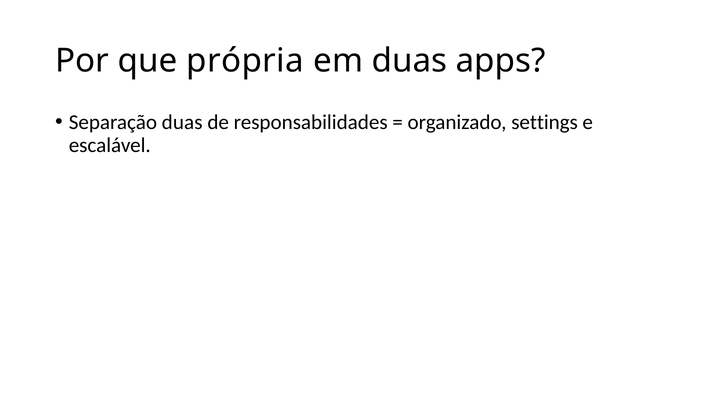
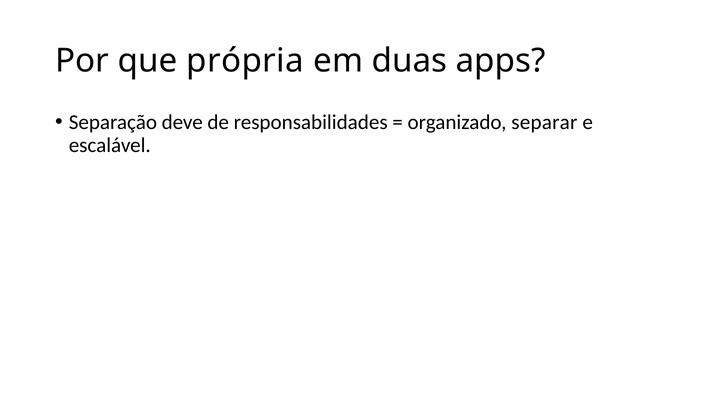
Separação duas: duas -> deve (182, 122)
settings: settings -> separar (544, 122)
